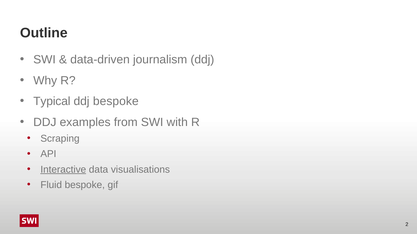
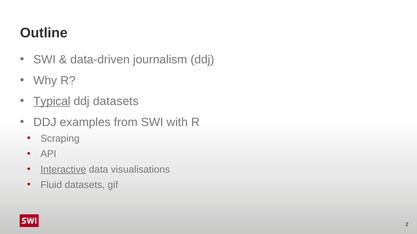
Typical underline: none -> present (52, 102)
ddj bespoke: bespoke -> datasets (116, 102)
Fluid bespoke: bespoke -> datasets (85, 185)
